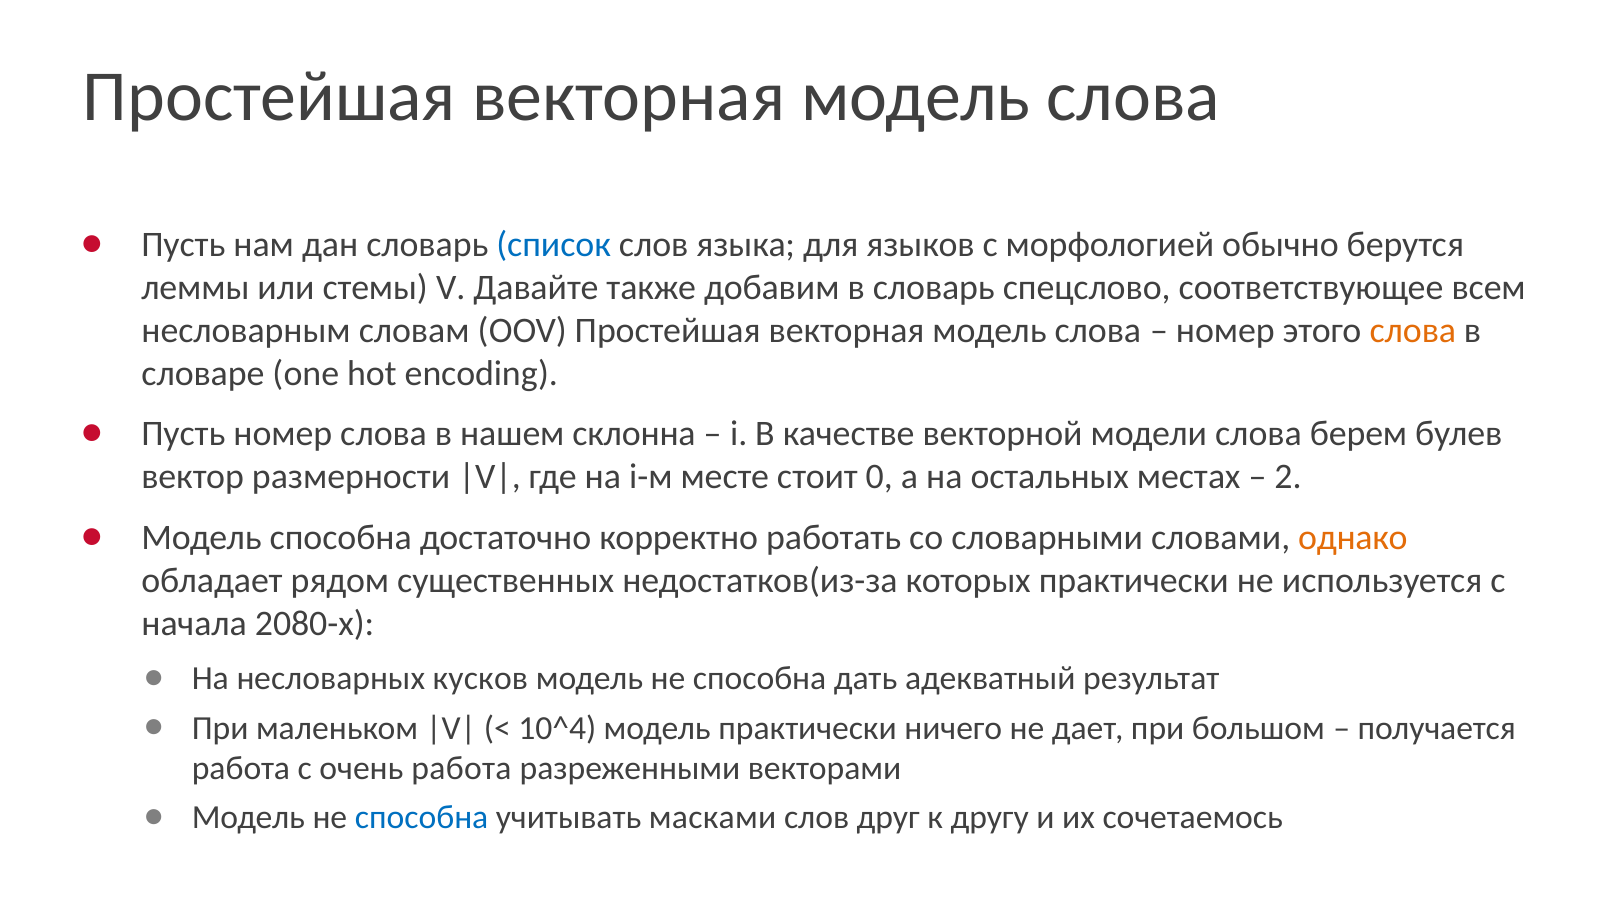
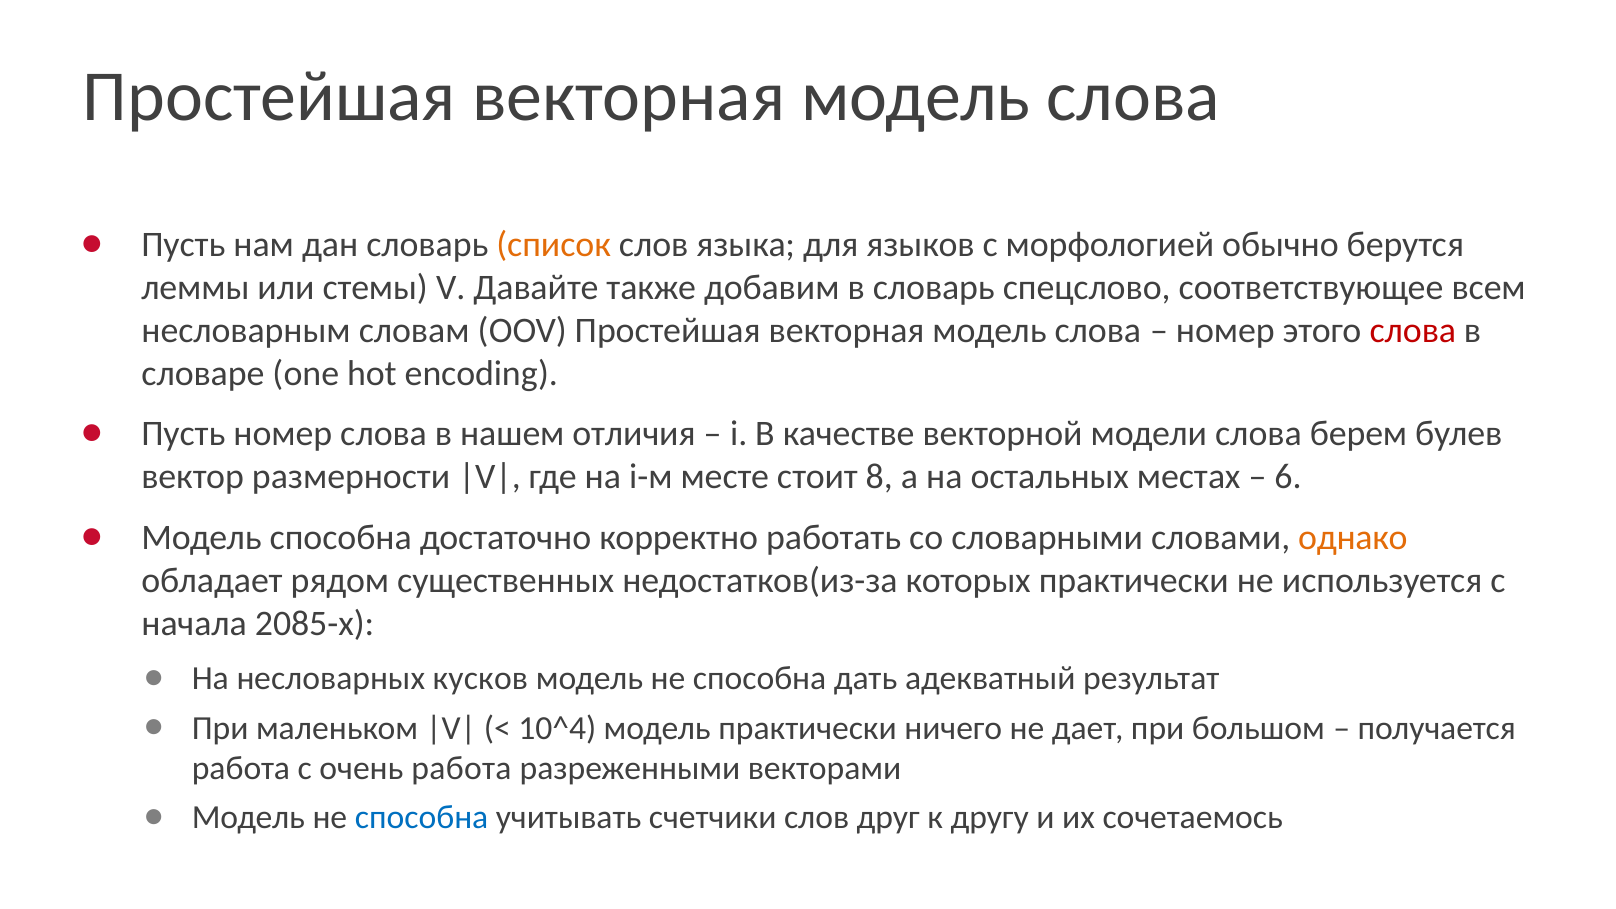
список colour: blue -> orange (554, 244)
слова colour: orange -> red (1413, 330)
склонна: склонна -> отличия (634, 434)
0: 0 -> 8 (879, 477)
2: 2 -> 6 (1288, 477)
2080-х: 2080-х -> 2085-х (315, 624)
масками: масками -> счетчики (713, 818)
